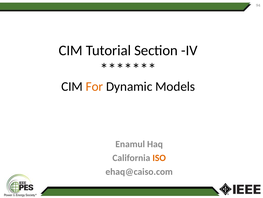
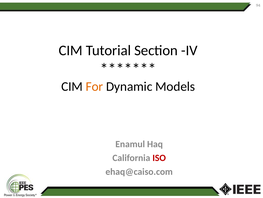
ISO colour: orange -> red (159, 157)
